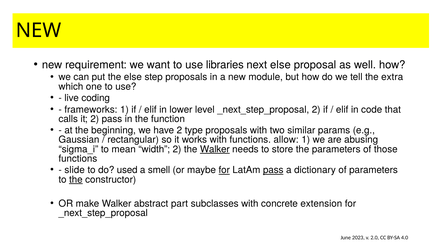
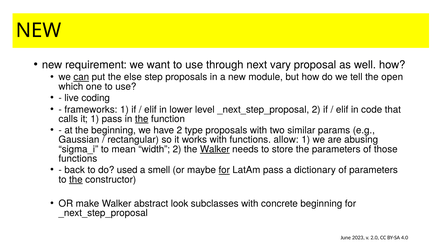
libraries: libraries -> through (225, 65)
next else: else -> vary (281, 65)
can underline: none -> present (81, 77)
extra: extra -> open (392, 77)
it 2: 2 -> 1 (95, 119)
the underline: none -> present (142, 119)
slide: slide -> back (75, 170)
pass underline: present -> none (273, 170)
part: part -> look (180, 203)
concrete extension: extension -> beginning (321, 203)
